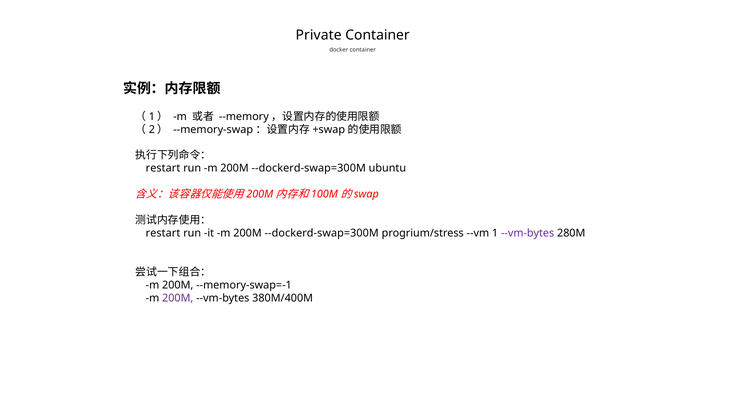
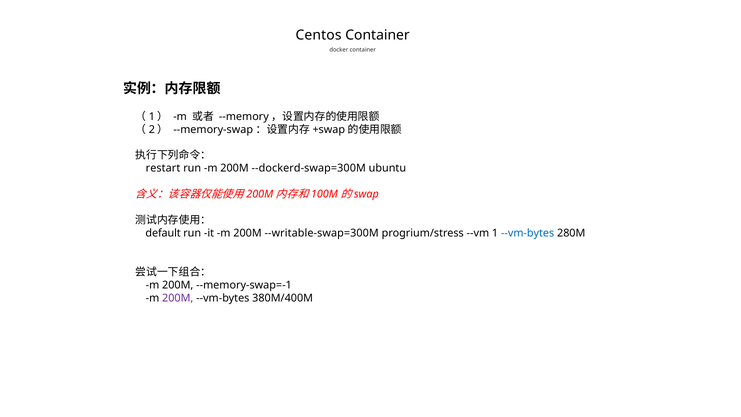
Private: Private -> Centos (319, 35)
restart: restart -> default (163, 233)
it m 200M --dockerd-swap=300M: --dockerd-swap=300M -> --writable-swap=300M (322, 233)
--vm-bytes colour: purple -> blue (528, 233)
